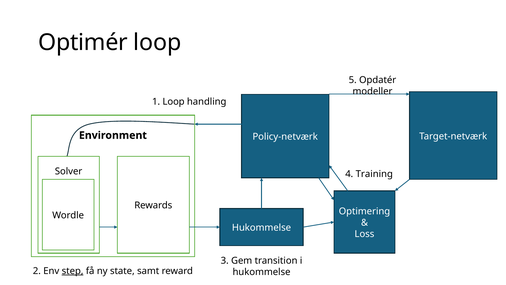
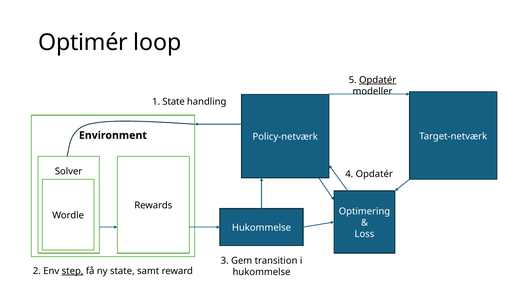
Opdatér underline: none -> present (378, 80)
1 Loop: Loop -> State (174, 102)
4 Training: Training -> Opdatér (374, 174)
